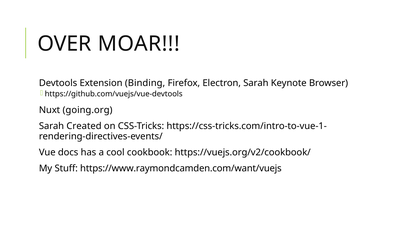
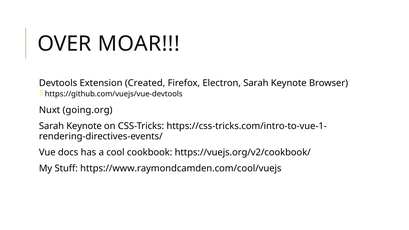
Binding: Binding -> Created (145, 83)
Created: Created -> Keynote (84, 126)
https://www.raymondcamden.com/want/vuejs: https://www.raymondcamden.com/want/vuejs -> https://www.raymondcamden.com/cool/vuejs (181, 169)
